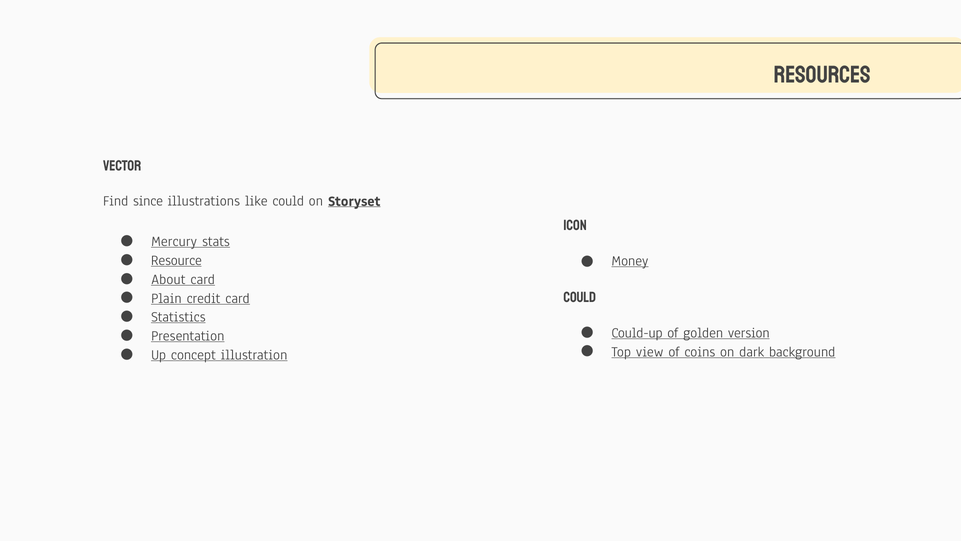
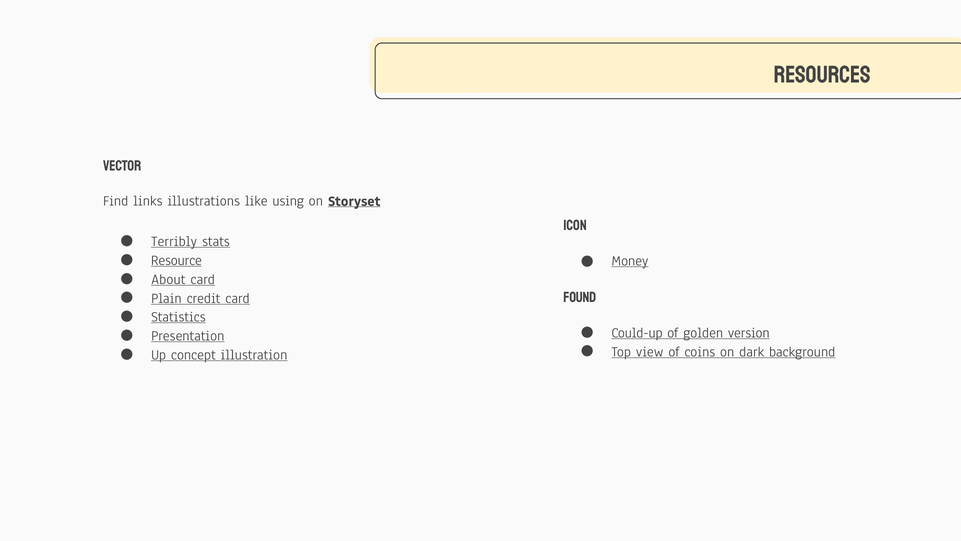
since: since -> links (148, 201)
like could: could -> using (288, 201)
Mercury: Mercury -> Terribly (174, 241)
COULD: COULD -> FOUND (580, 297)
